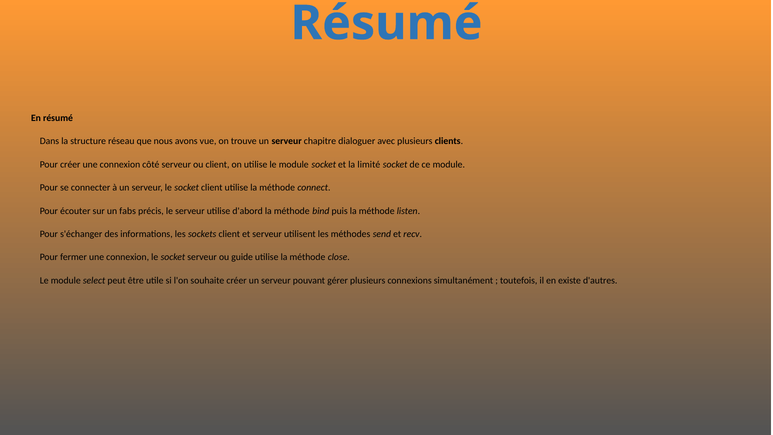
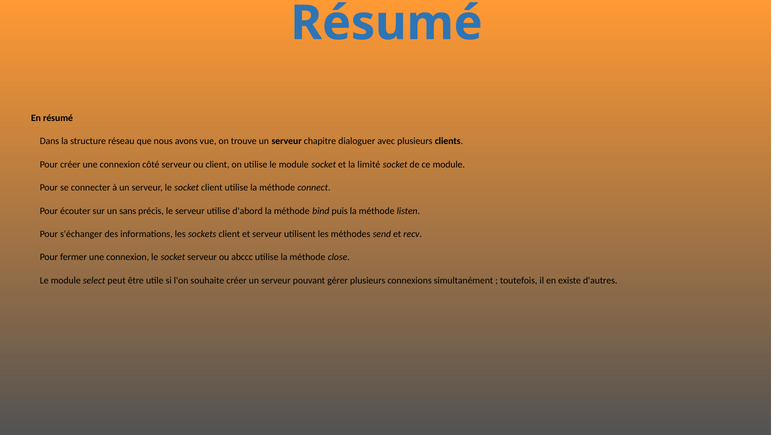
fabs: fabs -> sans (128, 211)
guide: guide -> abccc (242, 257)
